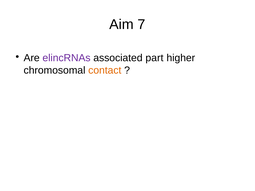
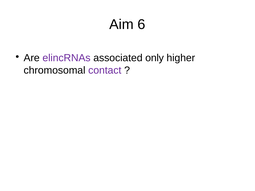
7: 7 -> 6 (141, 24)
part: part -> only (155, 58)
contact colour: orange -> purple (105, 70)
